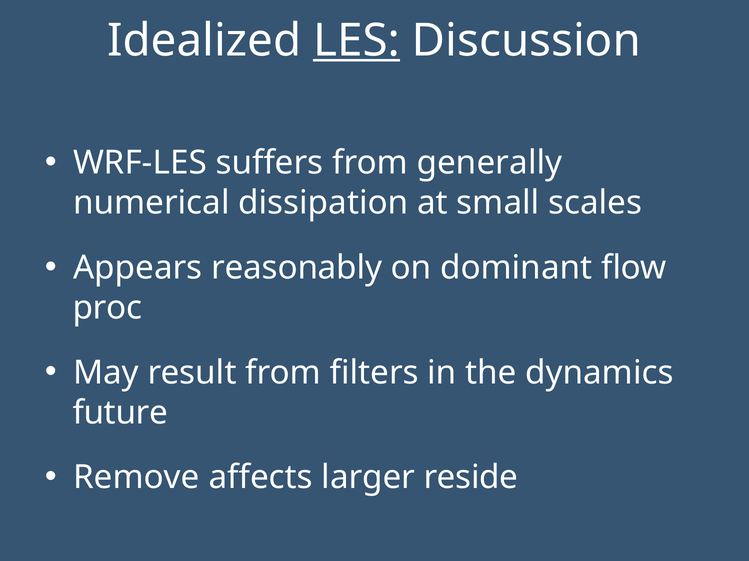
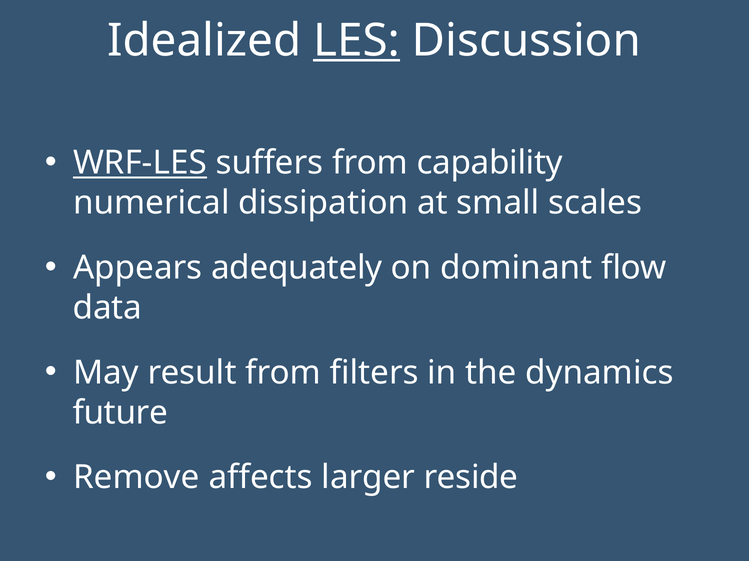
WRF-LES underline: none -> present (140, 163)
generally: generally -> capability (490, 163)
reasonably: reasonably -> adequately (297, 268)
proc: proc -> data (107, 308)
